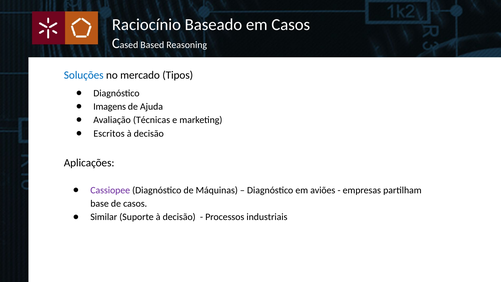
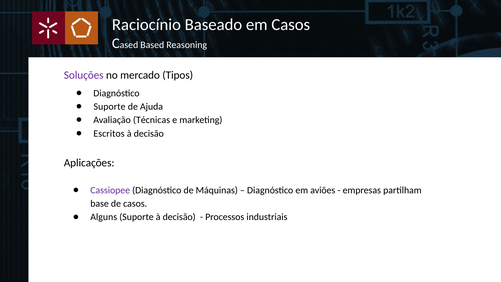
Soluções colour: blue -> purple (84, 75)
Imagens: Imagens -> Suporte (109, 107)
Similar: Similar -> Alguns (104, 217)
